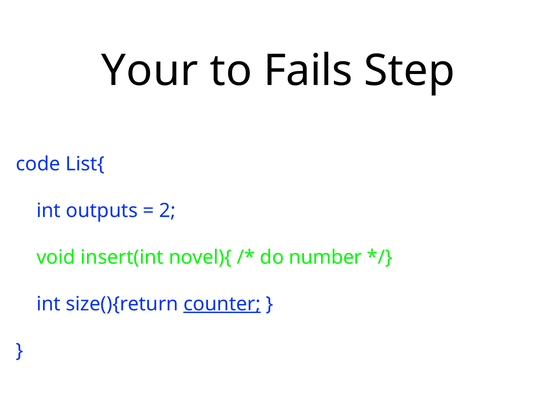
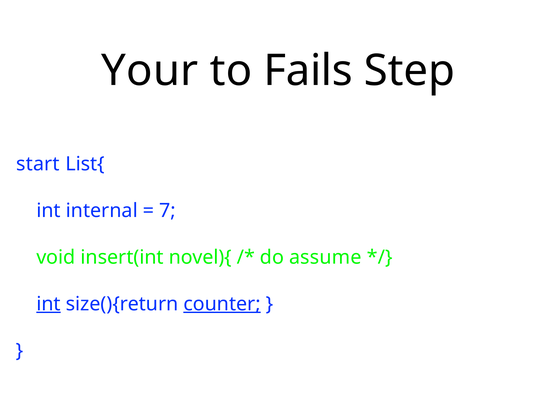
code: code -> start (38, 164)
outputs: outputs -> internal (102, 211)
2: 2 -> 7 (168, 211)
number: number -> assume (325, 257)
int underline: none -> present (49, 304)
